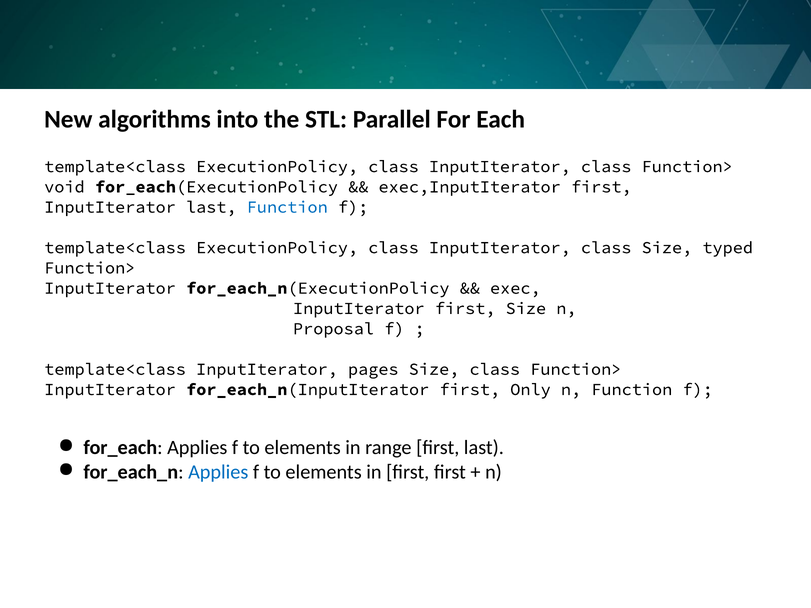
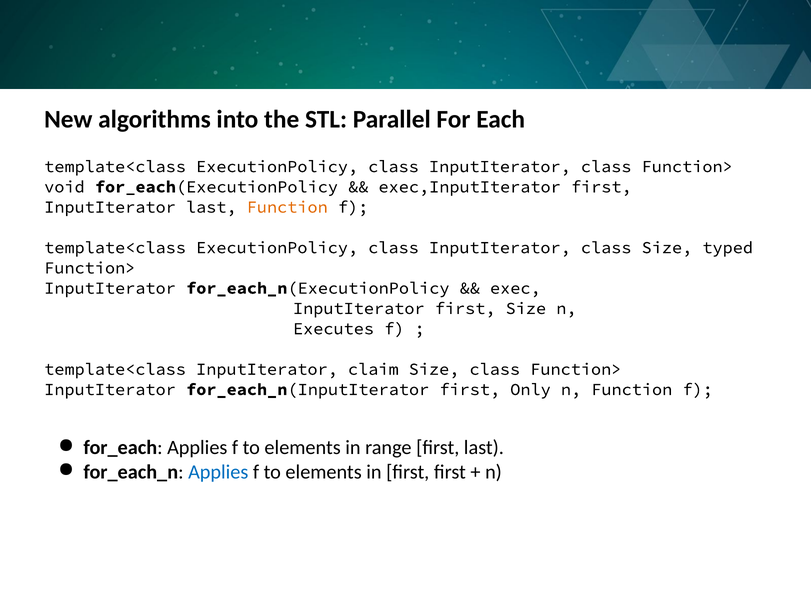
Function colour: blue -> orange (287, 207)
Proposal: Proposal -> Executes (333, 329)
pages: pages -> claim (373, 369)
